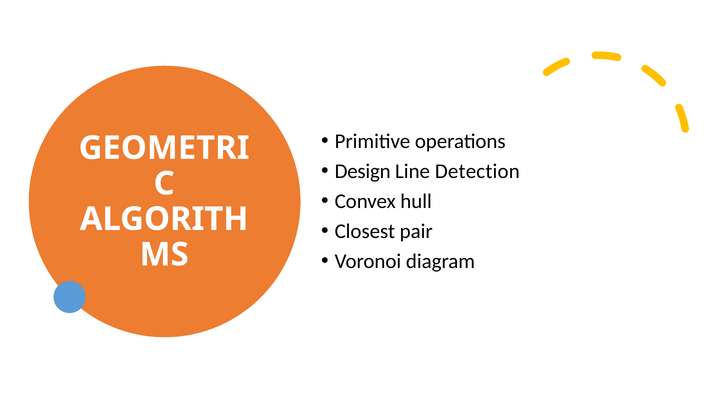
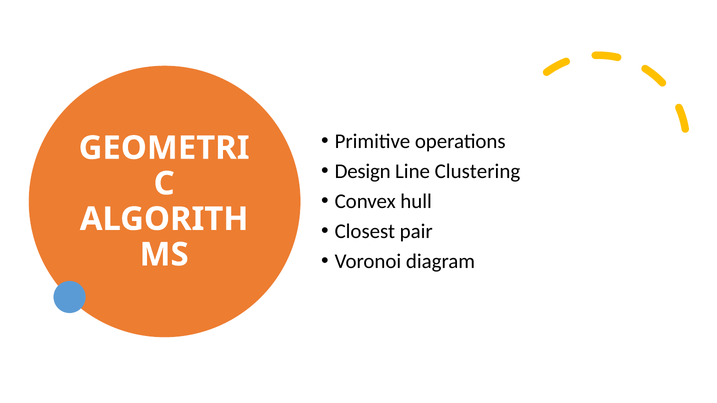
Detection: Detection -> Clustering (477, 171)
